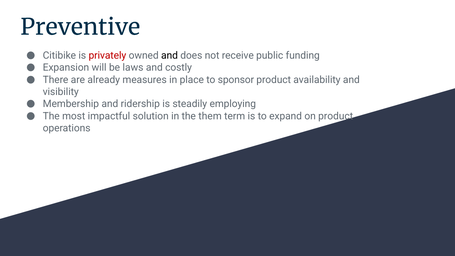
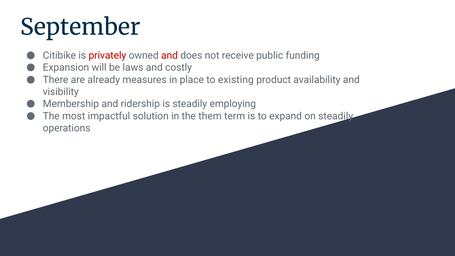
Preventive: Preventive -> September (80, 27)
and colour: black -> red (169, 55)
sponsor: sponsor -> existing (236, 80)
on product: product -> steadily (336, 116)
